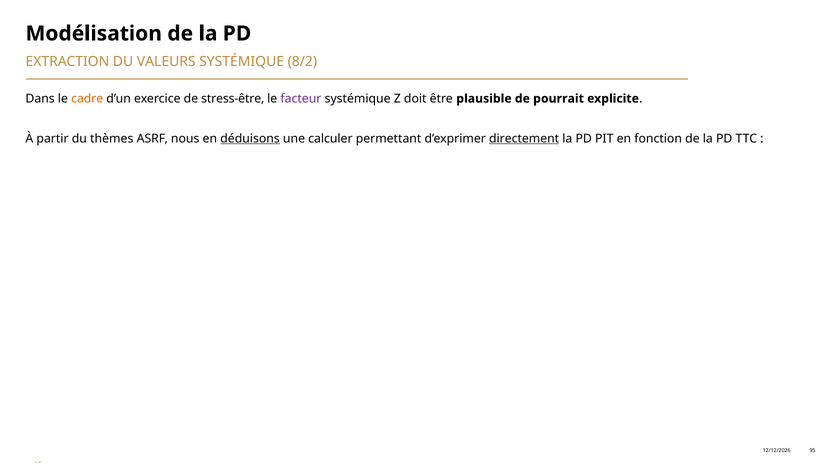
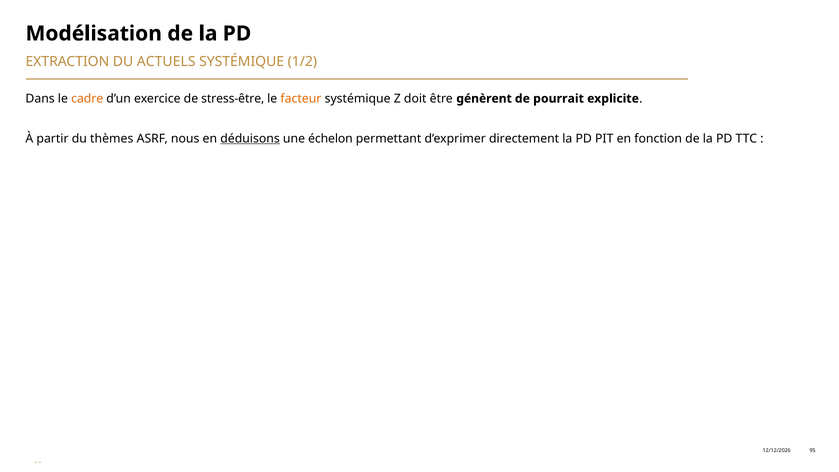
VALEURS: VALEURS -> ACTUELS (166, 61)
8/2: 8/2 -> 1/2 (302, 61)
facteur colour: purple -> orange (301, 99)
plausible: plausible -> génèrent (484, 99)
calculer: calculer -> échelon (330, 138)
directement underline: present -> none (524, 138)
